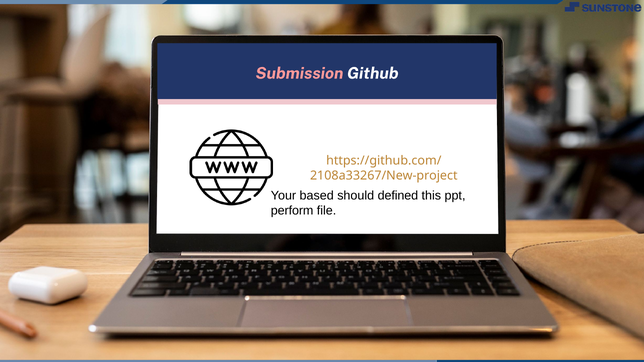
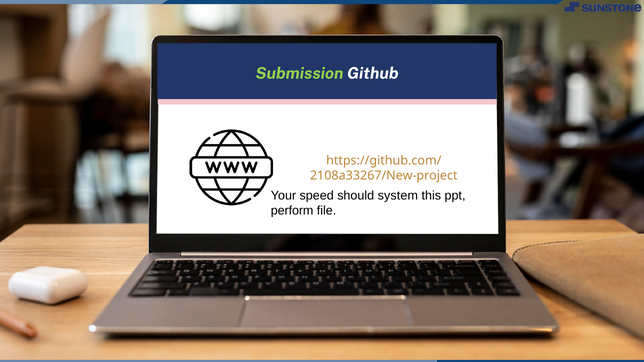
Submission colour: pink -> light green (299, 73)
based: based -> speed (317, 196)
defined: defined -> system (398, 196)
